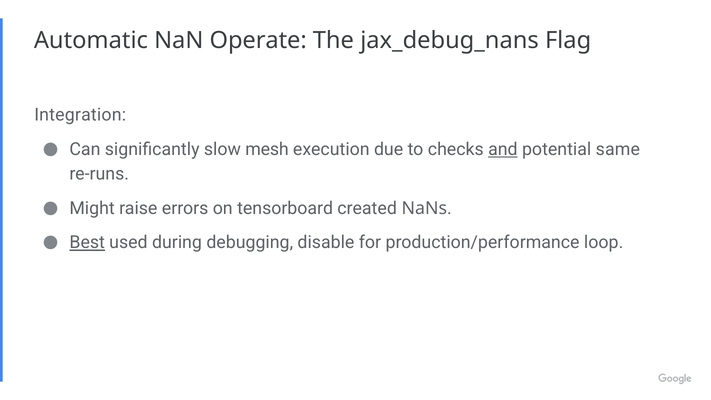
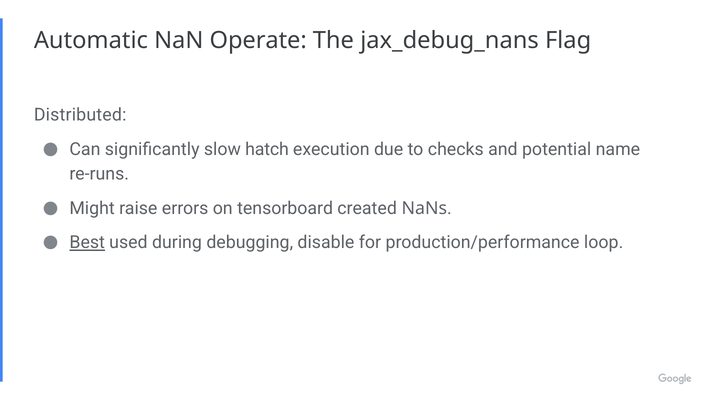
Integration: Integration -> Distributed (80, 115)
mesh: mesh -> hatch (267, 149)
and underline: present -> none (503, 149)
same: same -> name (618, 149)
